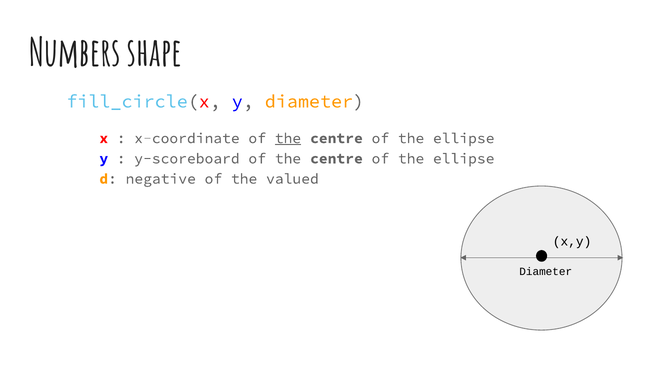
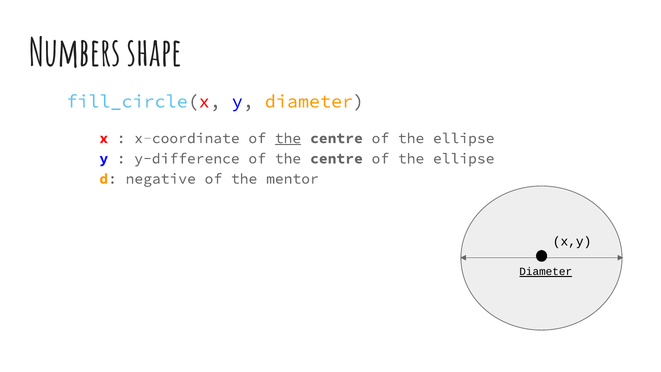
y-scoreboard: y-scoreboard -> y-difference (187, 158)
valued: valued -> mentor (292, 179)
Diameter underline: none -> present (546, 272)
